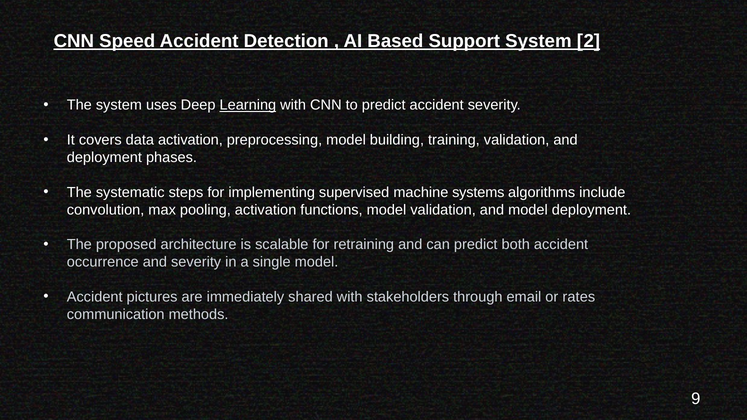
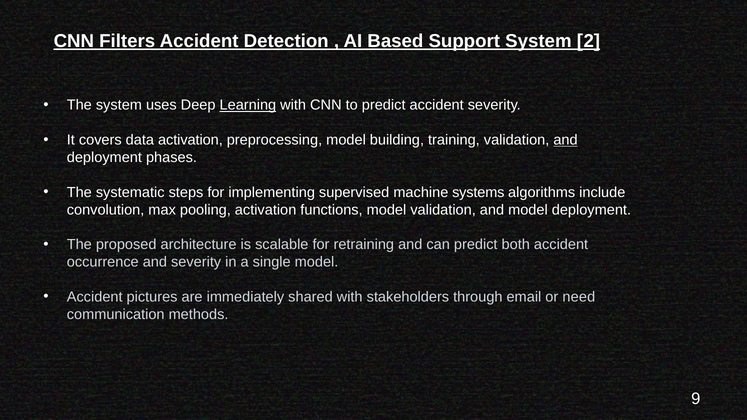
Speed: Speed -> Filters (127, 41)
and underline: none -> present (566, 140)
rates: rates -> need (579, 297)
